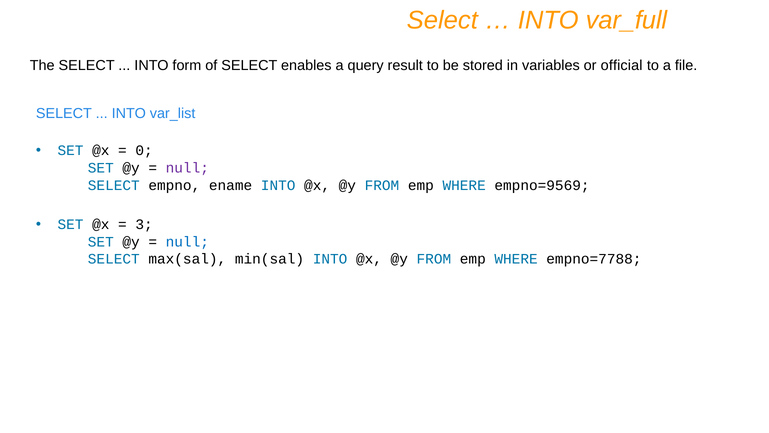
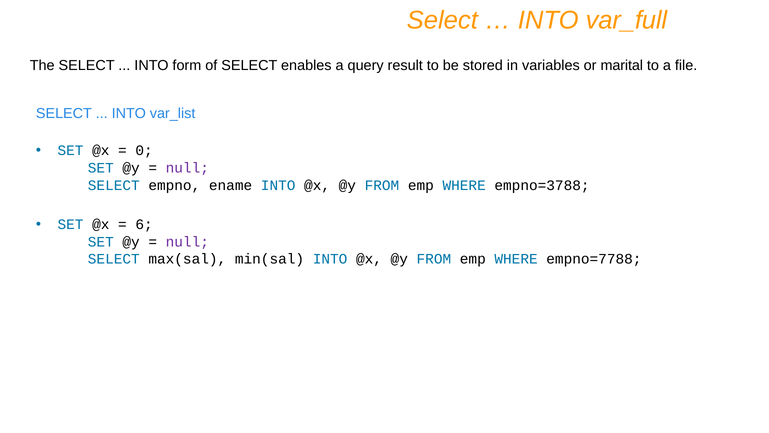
official: official -> marital (622, 65)
empno=9569: empno=9569 -> empno=3788 (542, 185)
3: 3 -> 6 (144, 224)
null colour: blue -> purple (187, 242)
